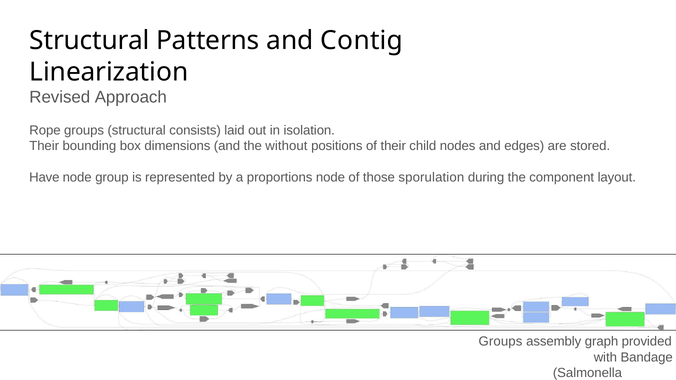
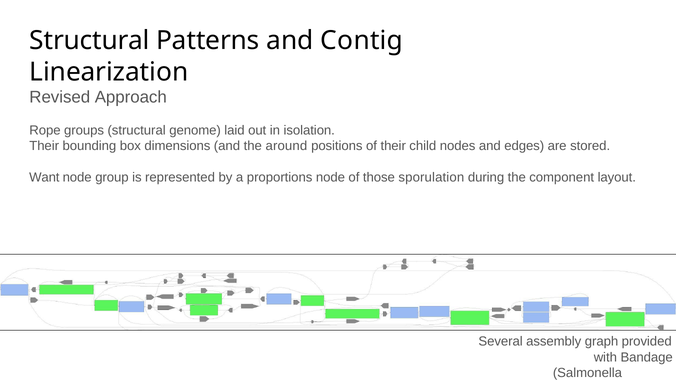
consists: consists -> genome (195, 130)
without: without -> around (286, 146)
Have: Have -> Want (44, 178)
Groups: Groups -> Several (501, 341)
